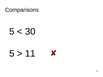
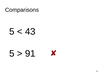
30: 30 -> 43 (30, 32)
11: 11 -> 91 (30, 54)
